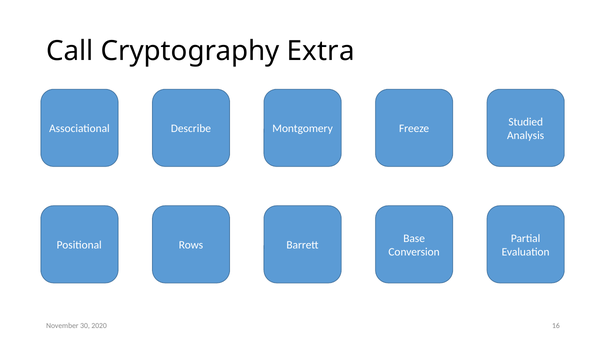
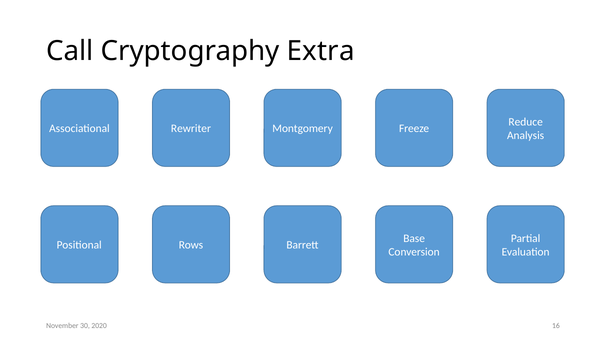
Studied: Studied -> Reduce (526, 122)
Describe: Describe -> Rewriter (191, 129)
